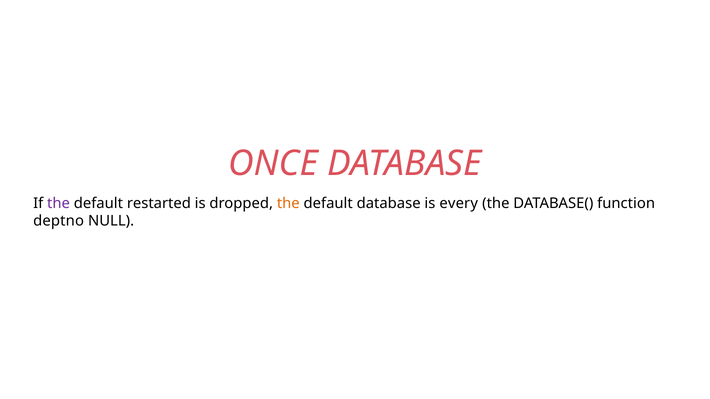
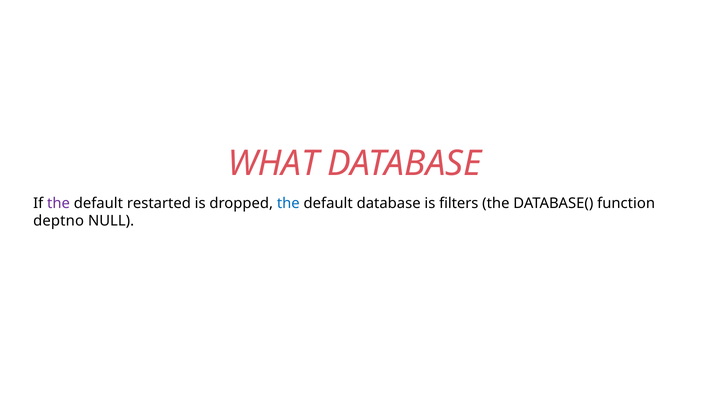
ONCE: ONCE -> WHAT (273, 164)
the colour: orange -> blue (288, 203)
every: every -> filters (459, 203)
